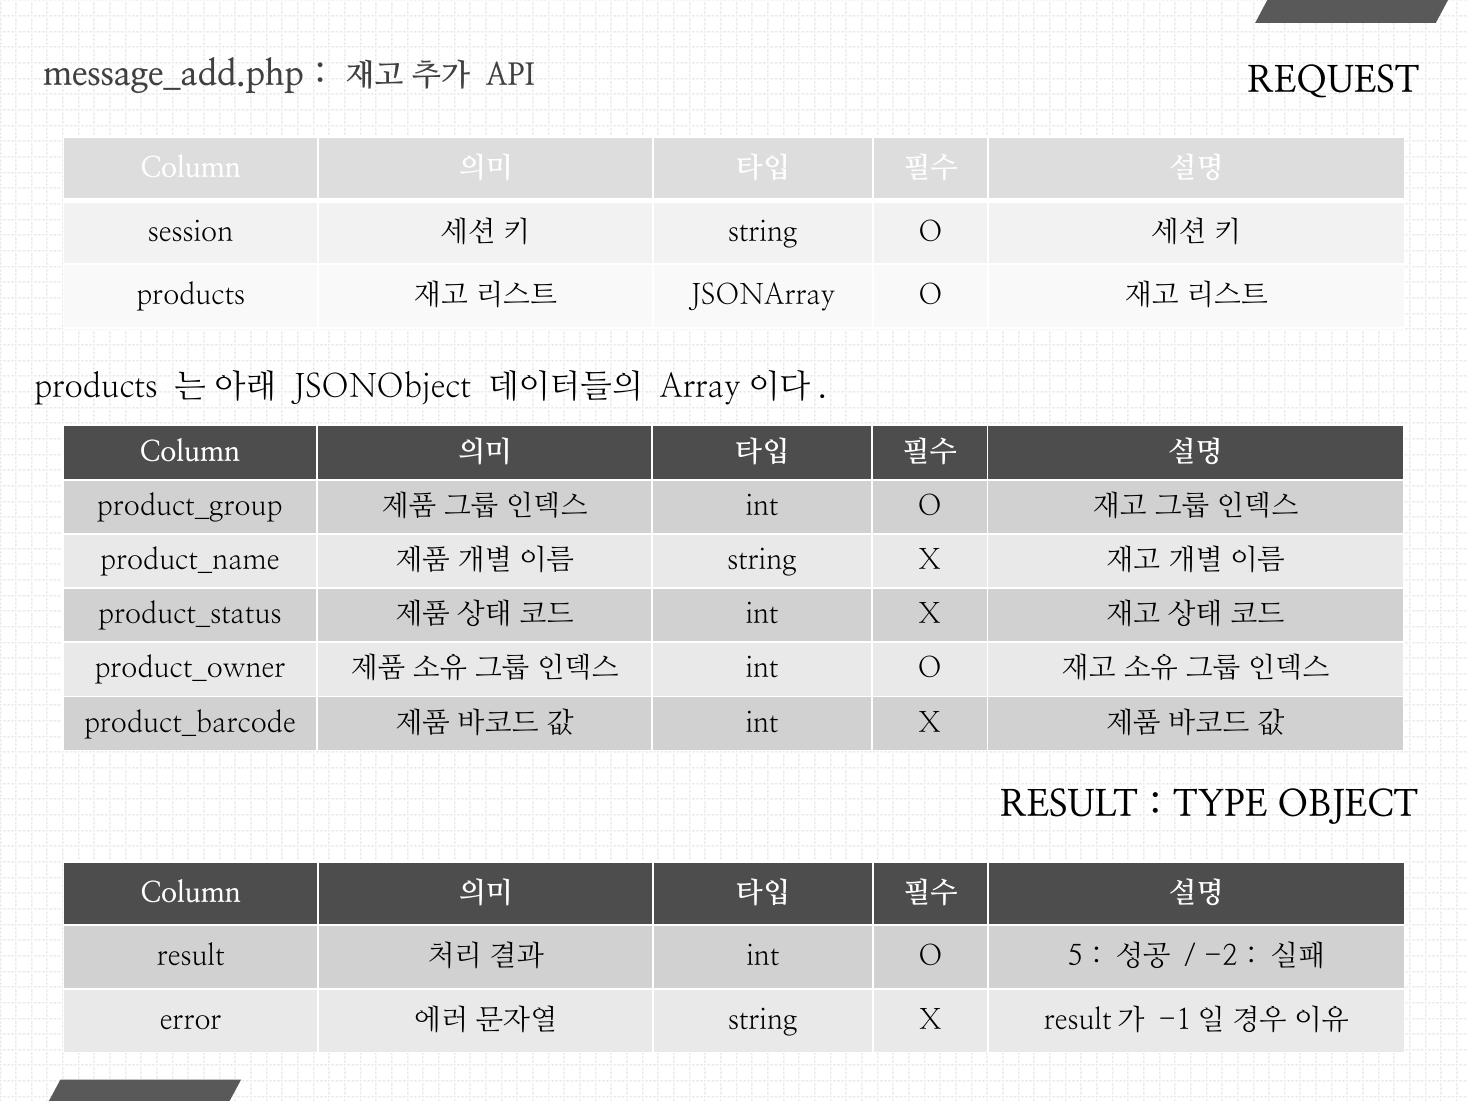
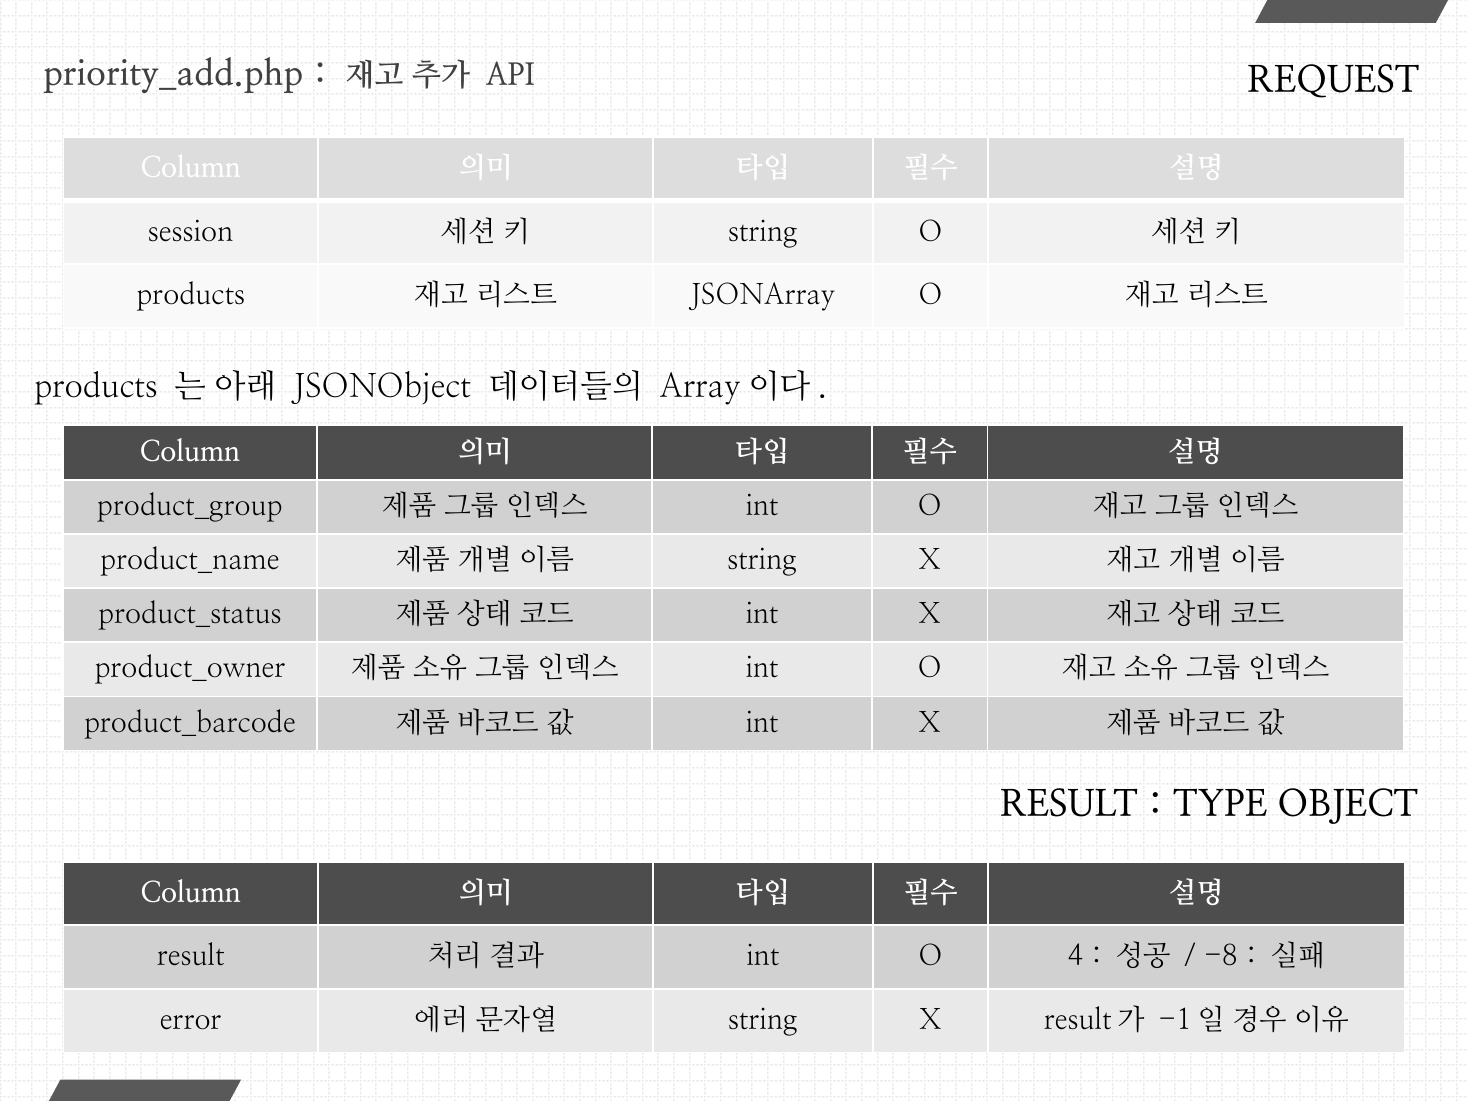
message_add.php: message_add.php -> priority_add.php (173, 74)
5: 5 -> 4 (1075, 956)
-2: -2 -> -8 (1221, 956)
